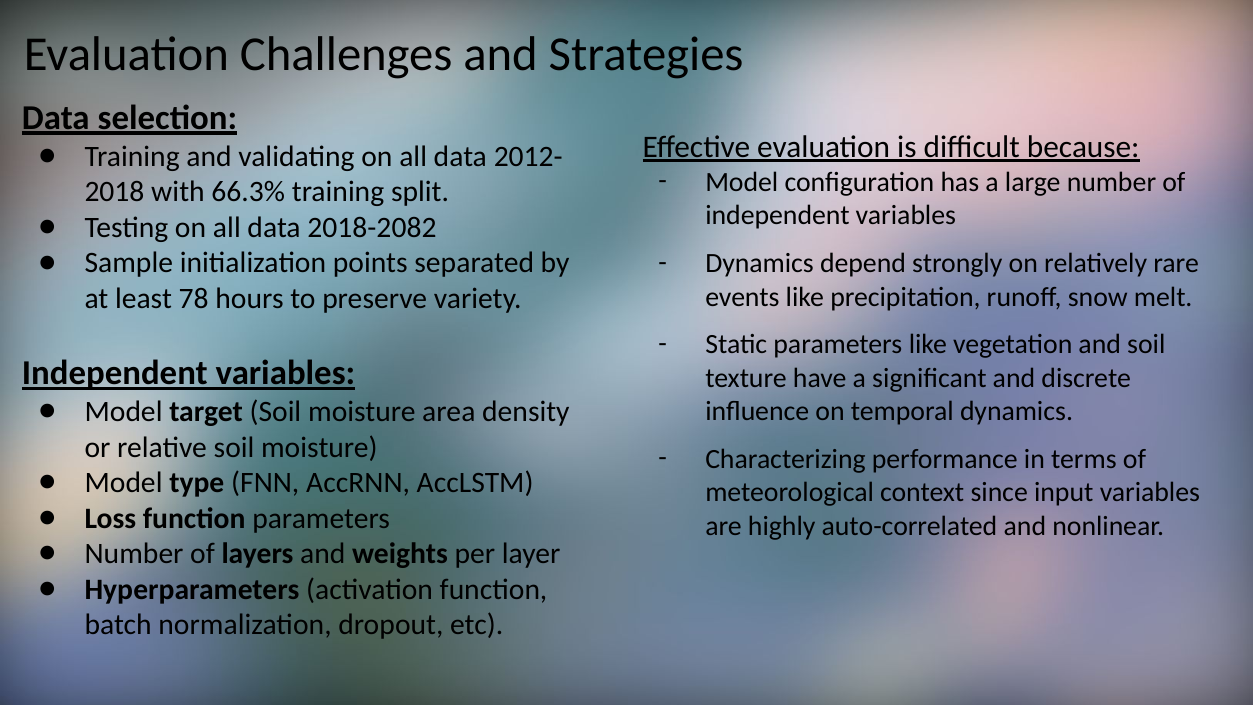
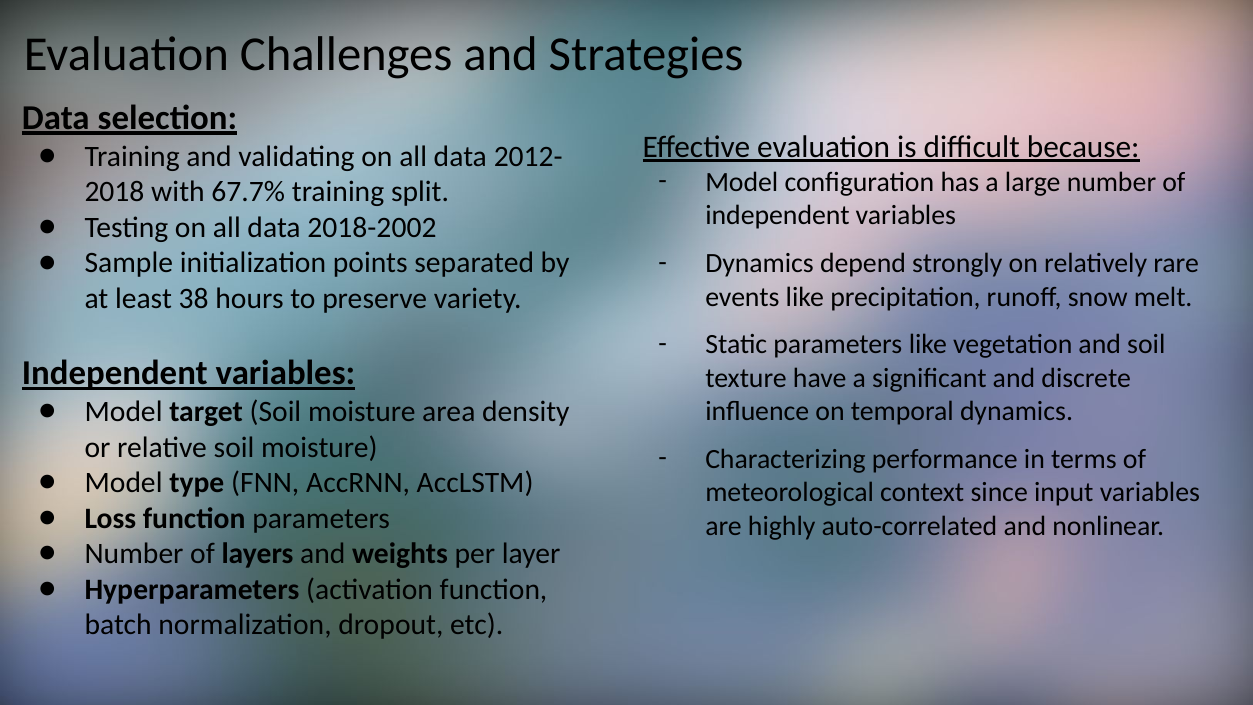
66.3%: 66.3% -> 67.7% (248, 192)
2018-2082: 2018-2082 -> 2018-2002 (372, 228)
78: 78 -> 38 (194, 299)
